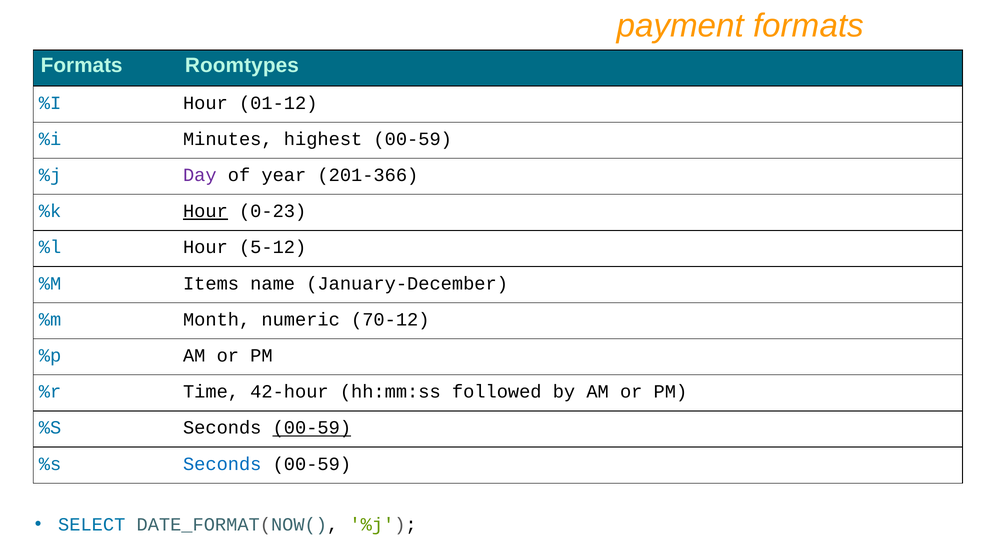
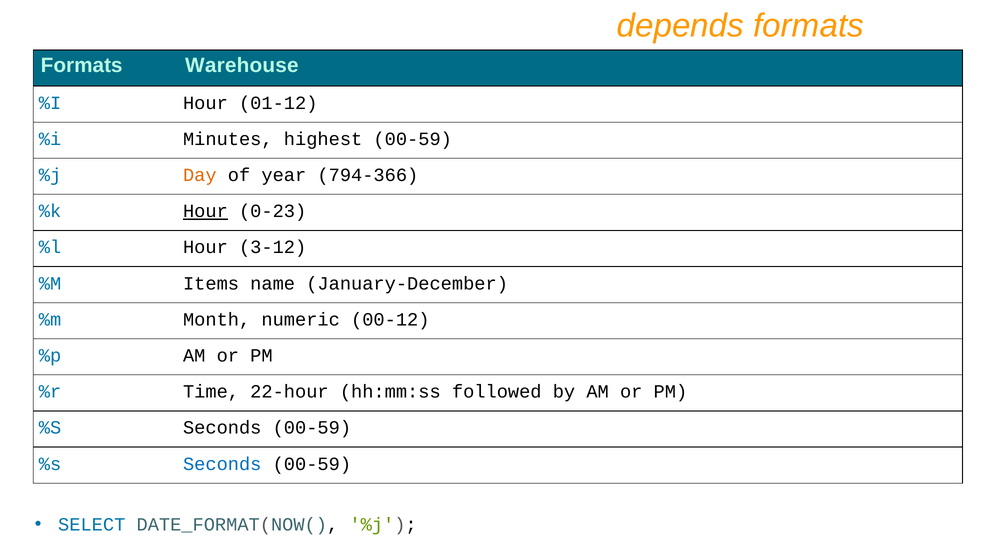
payment: payment -> depends (680, 26)
Roomtypes: Roomtypes -> Warehouse (242, 66)
Day colour: purple -> orange (200, 175)
201-366: 201-366 -> 794-366 (368, 175)
5-12: 5-12 -> 3-12 (273, 247)
70-12: 70-12 -> 00-12 (390, 320)
42-hour: 42-hour -> 22-hour (289, 392)
00-59 underline: present -> none (312, 428)
